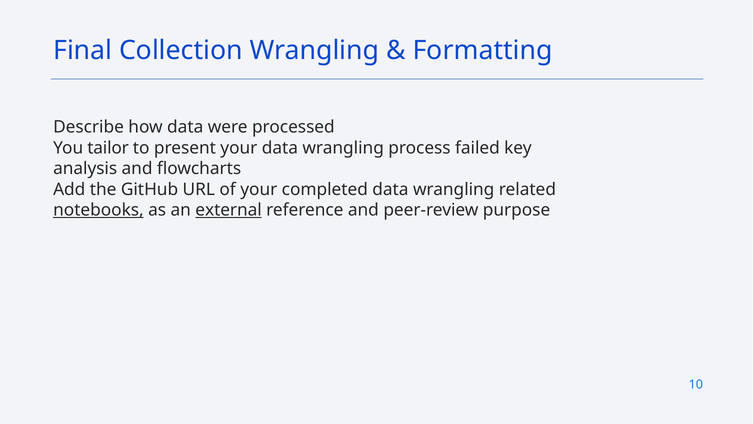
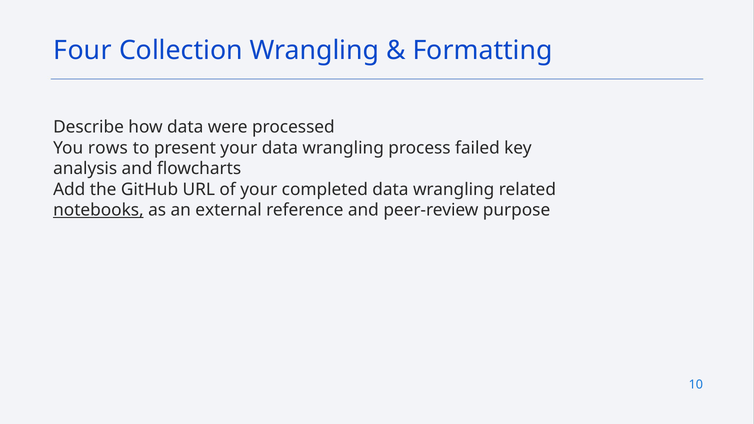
Final: Final -> Four (83, 50)
tailor: tailor -> rows (108, 148)
external underline: present -> none (229, 210)
